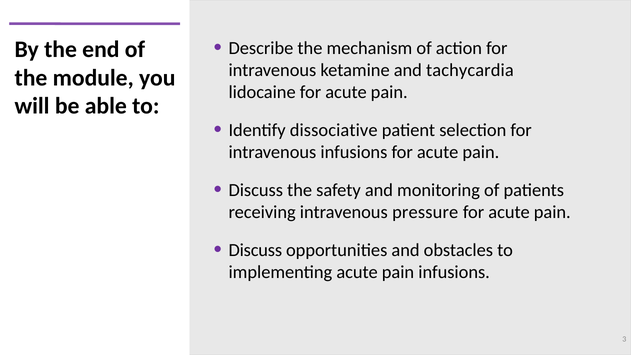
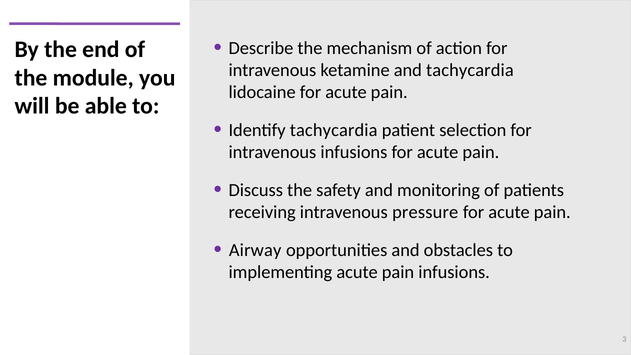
Identify dissociative: dissociative -> tachycardia (334, 130)
Discuss: Discuss -> Airway (255, 250)
